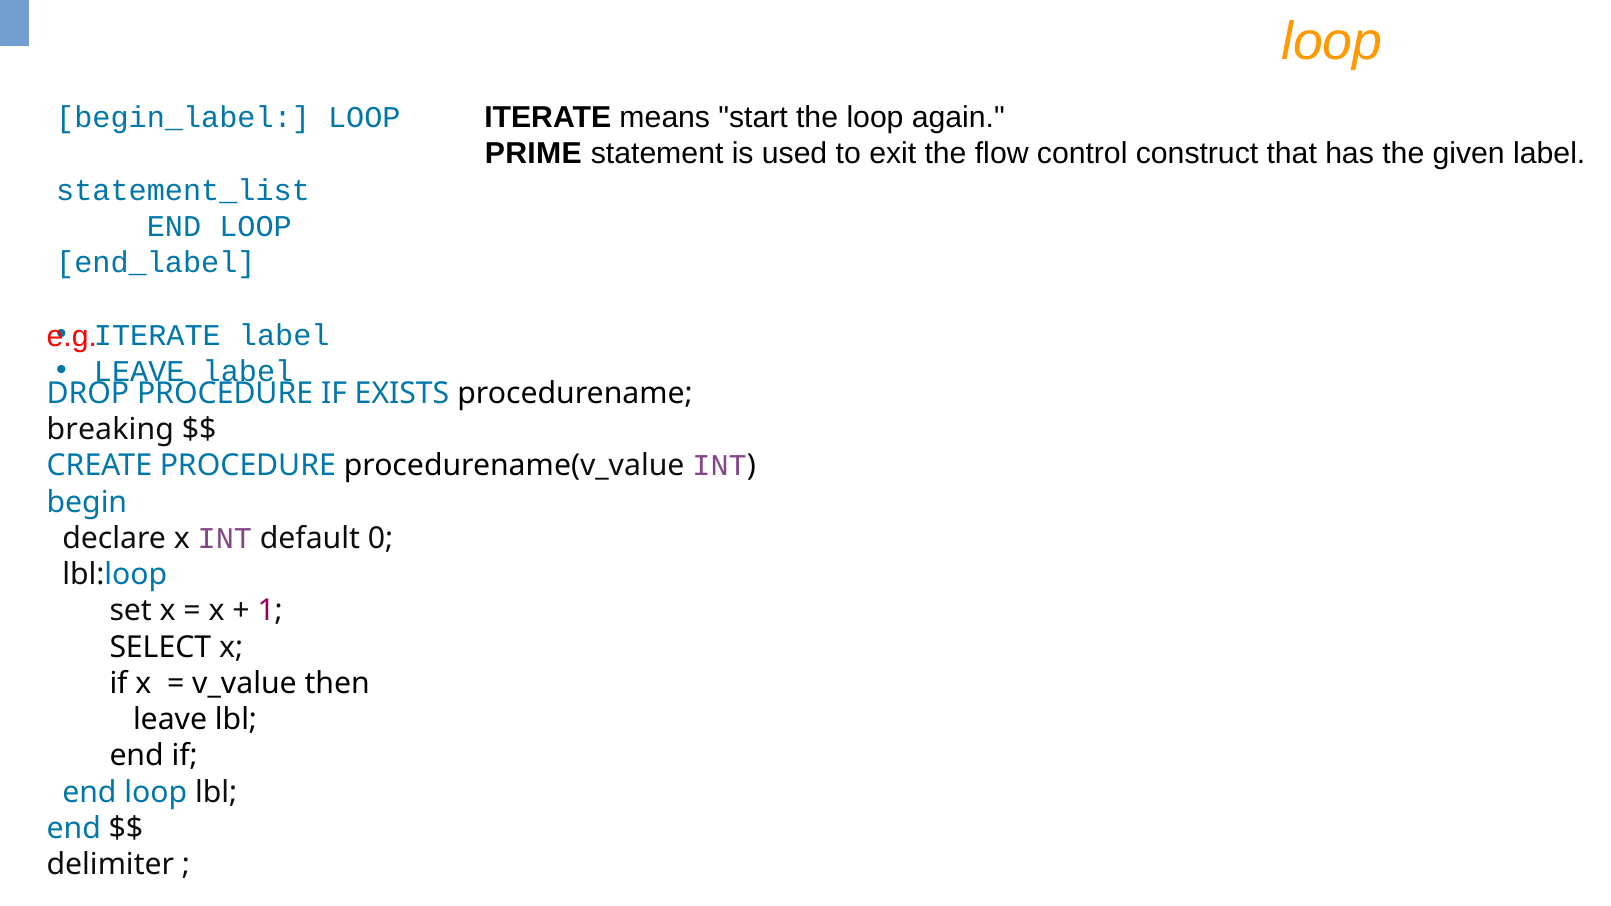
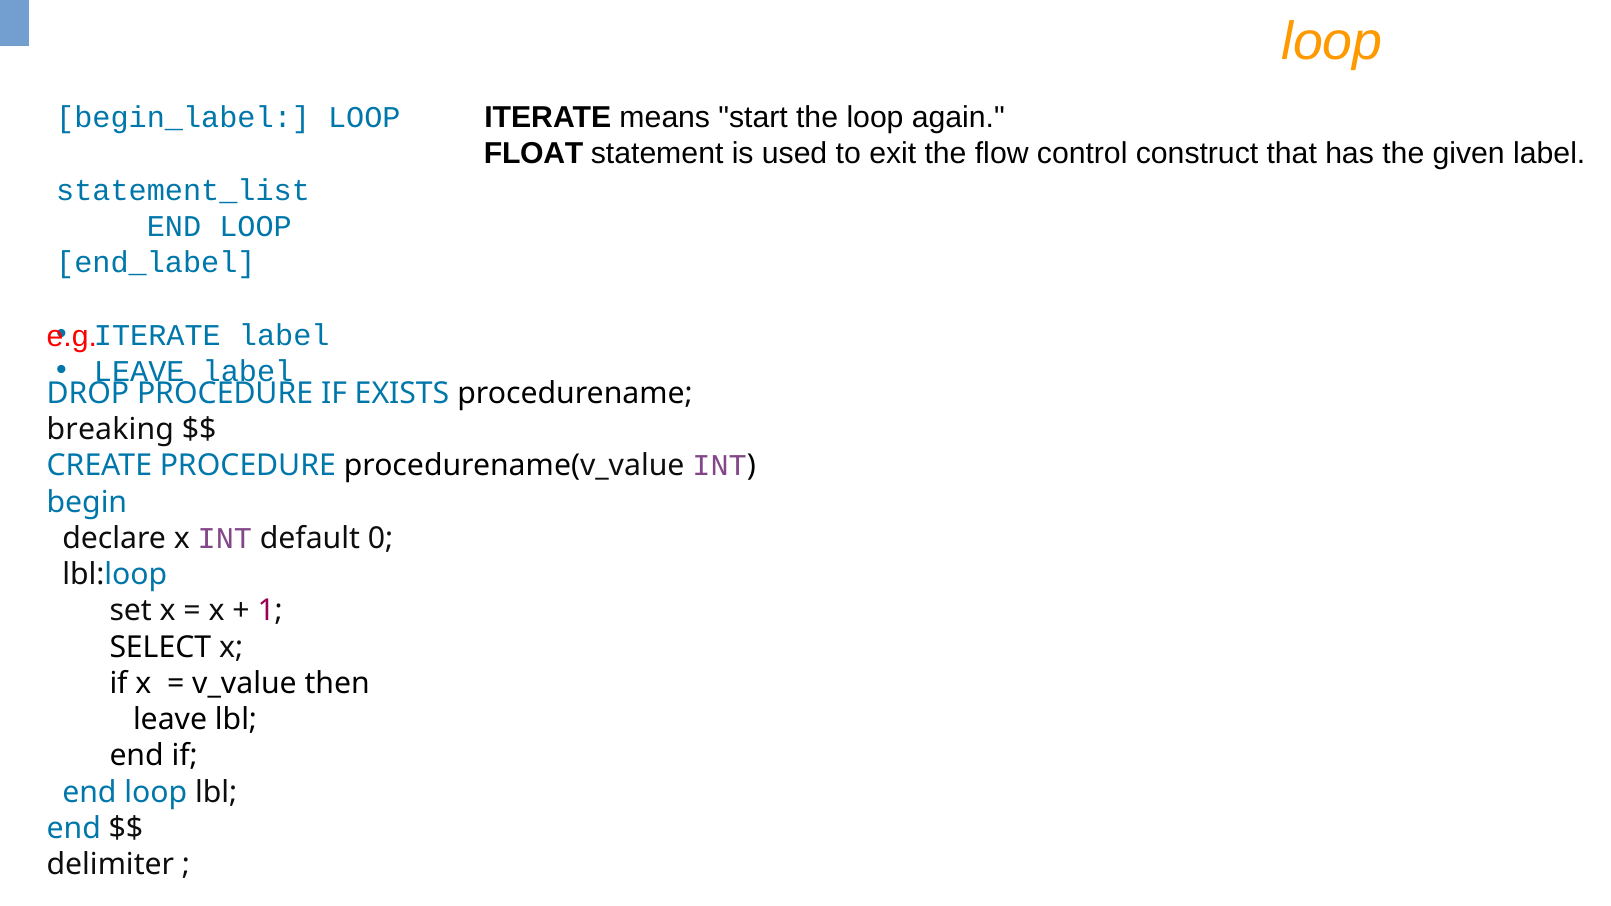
PRIME: PRIME -> FLOAT (534, 154)
